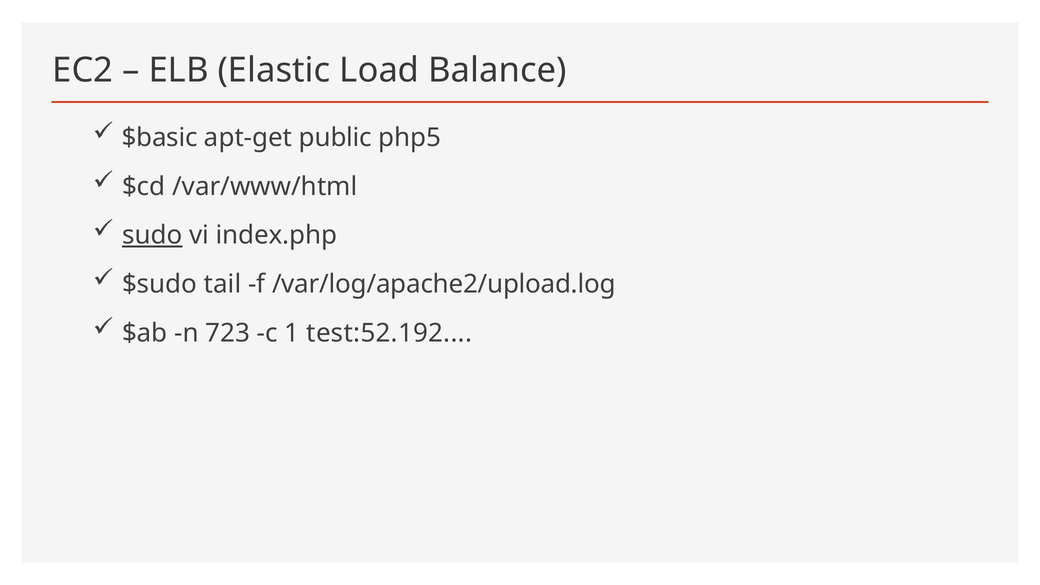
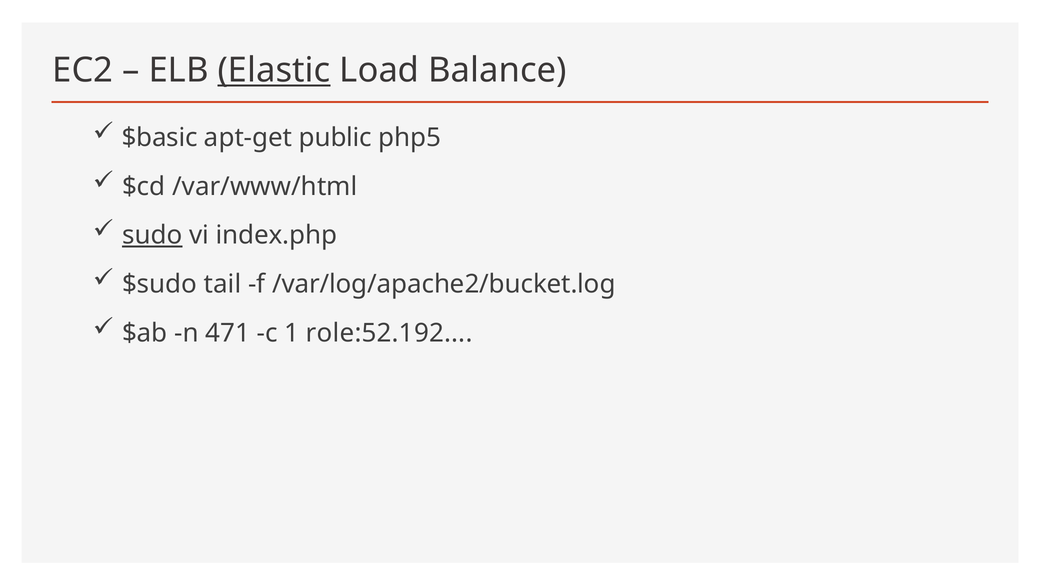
Elastic underline: none -> present (274, 71)
/var/log/apache2/upload.log: /var/log/apache2/upload.log -> /var/log/apache2/bucket.log (444, 284)
723: 723 -> 471 (228, 333)
test:52.192: test:52.192 -> role:52.192 (389, 333)
